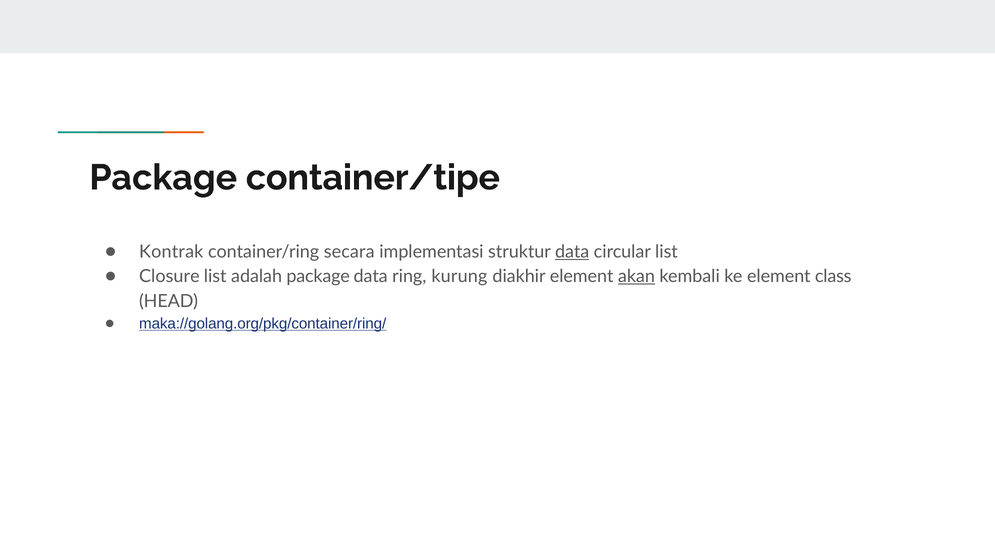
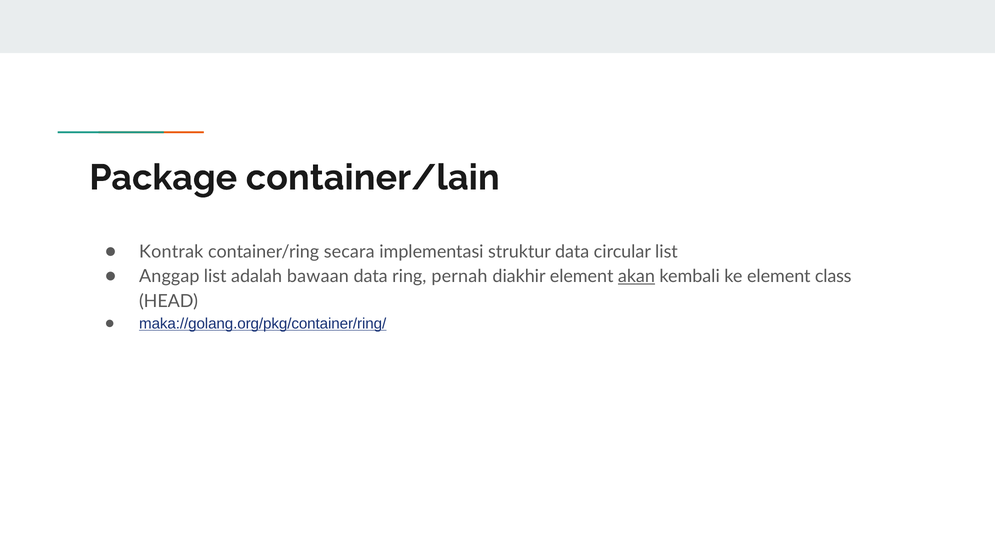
container/tipe: container/tipe -> container/lain (373, 178)
data underline: present -> none (572, 251)
Closure: Closure -> Anggap (169, 276)
adalah package: package -> bawaan (318, 276)
kurung: kurung -> pernah (459, 276)
